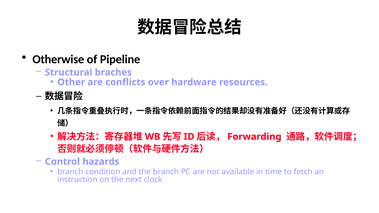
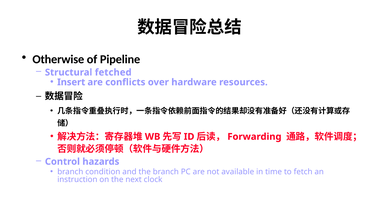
braches: braches -> fetched (113, 72)
Other: Other -> Insert (71, 82)
